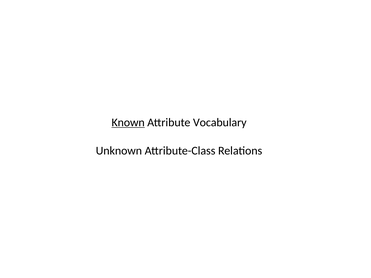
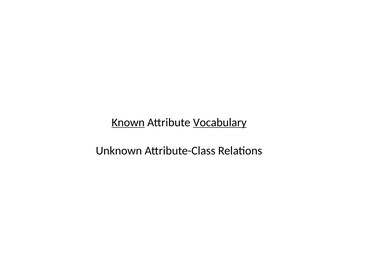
Vocabulary underline: none -> present (220, 123)
